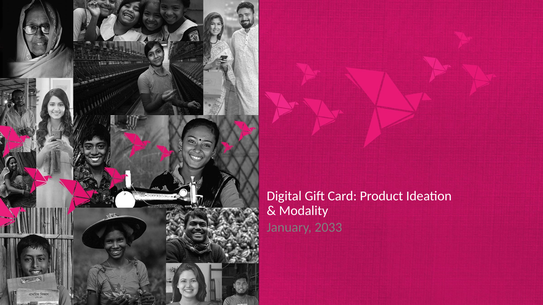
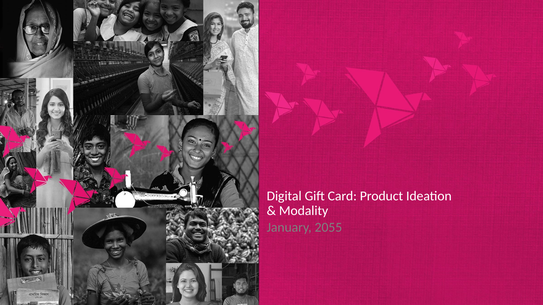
2033: 2033 -> 2055 (328, 228)
